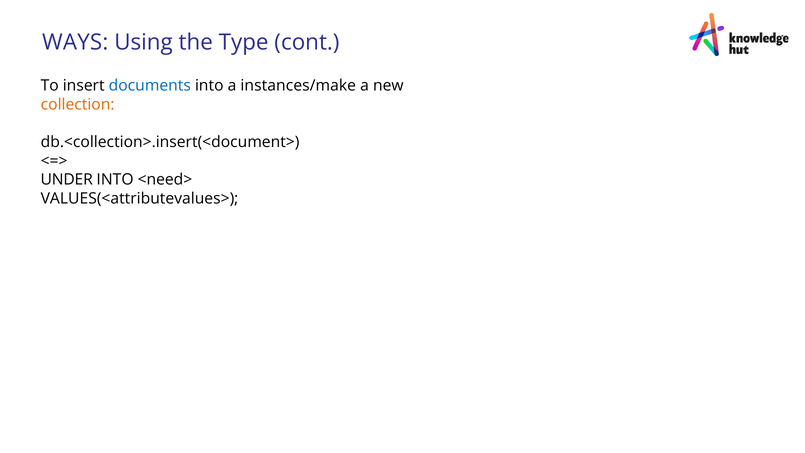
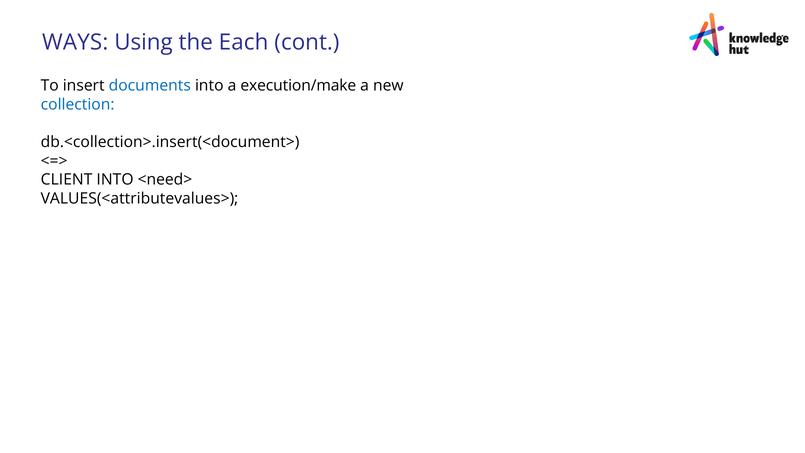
Type: Type -> Each (244, 43)
instances/make: instances/make -> execution/make (298, 86)
collection colour: orange -> blue (78, 104)
UNDER: UNDER -> CLIENT (67, 180)
